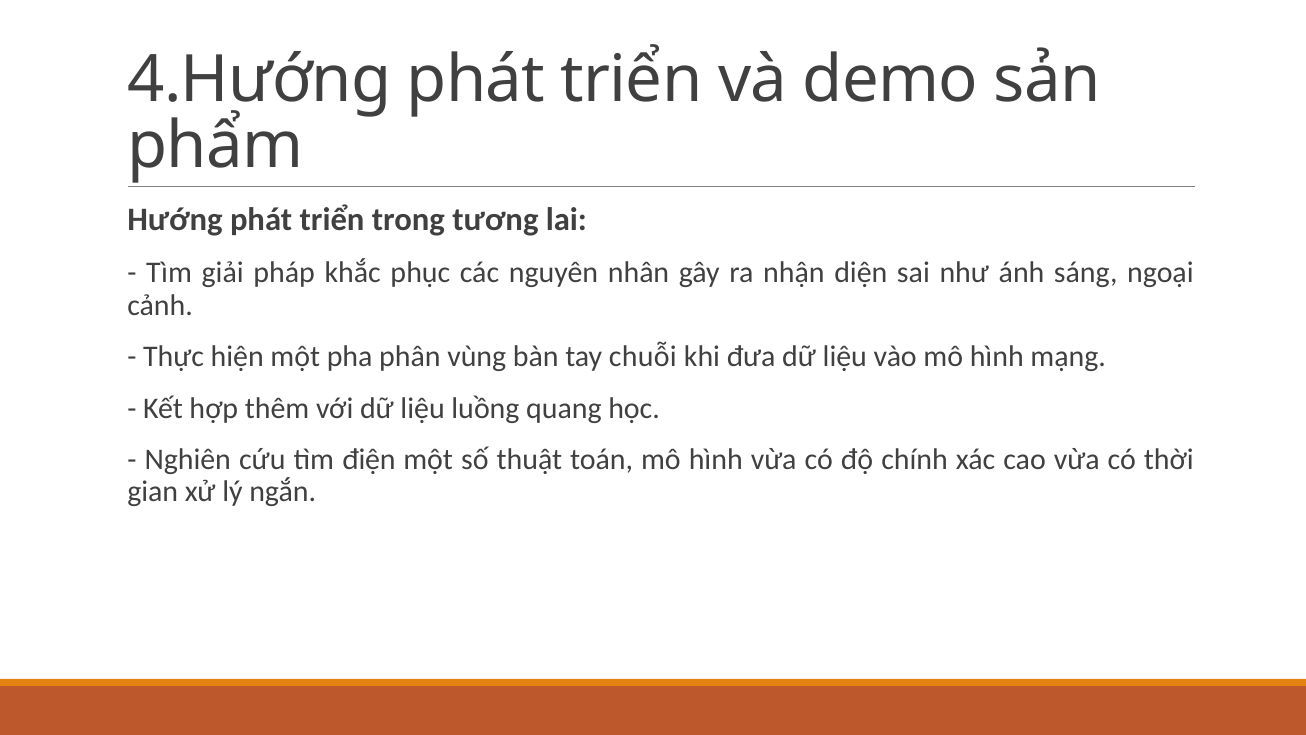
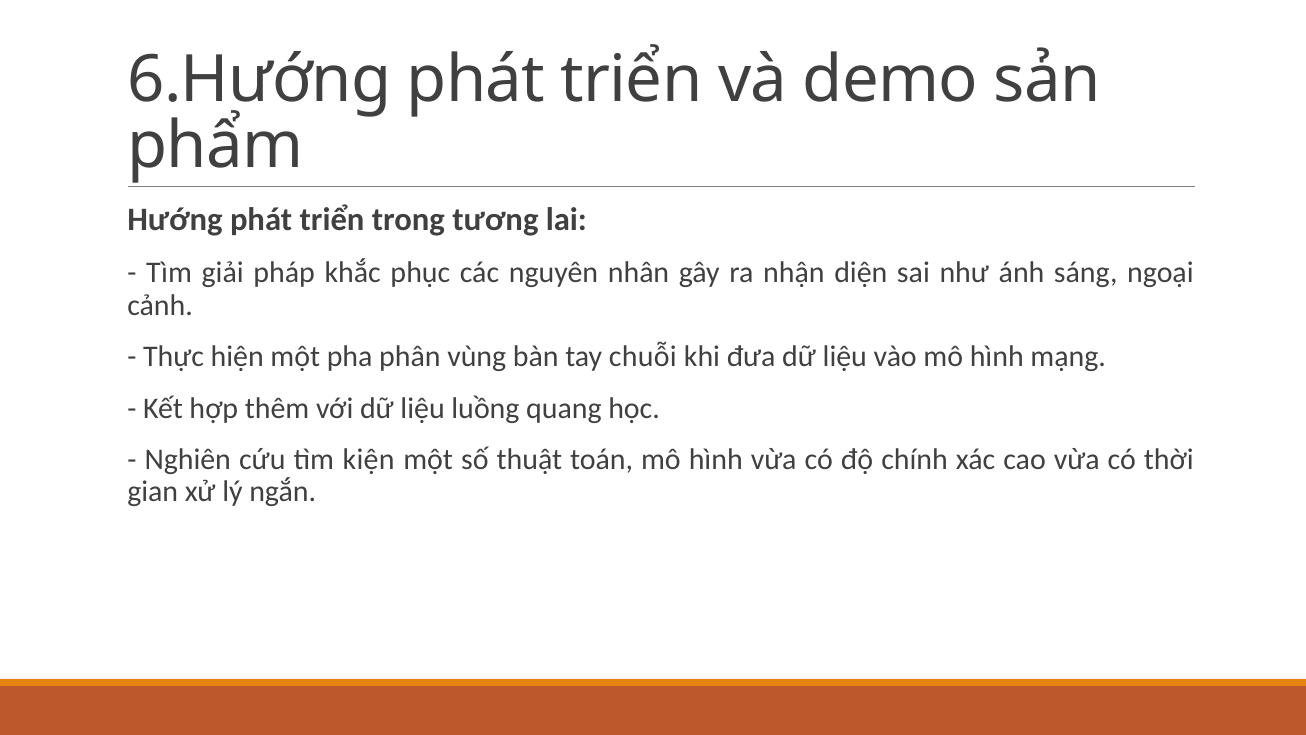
4.Hướng: 4.Hướng -> 6.Hướng (259, 80)
điện: điện -> kiện (369, 459)
